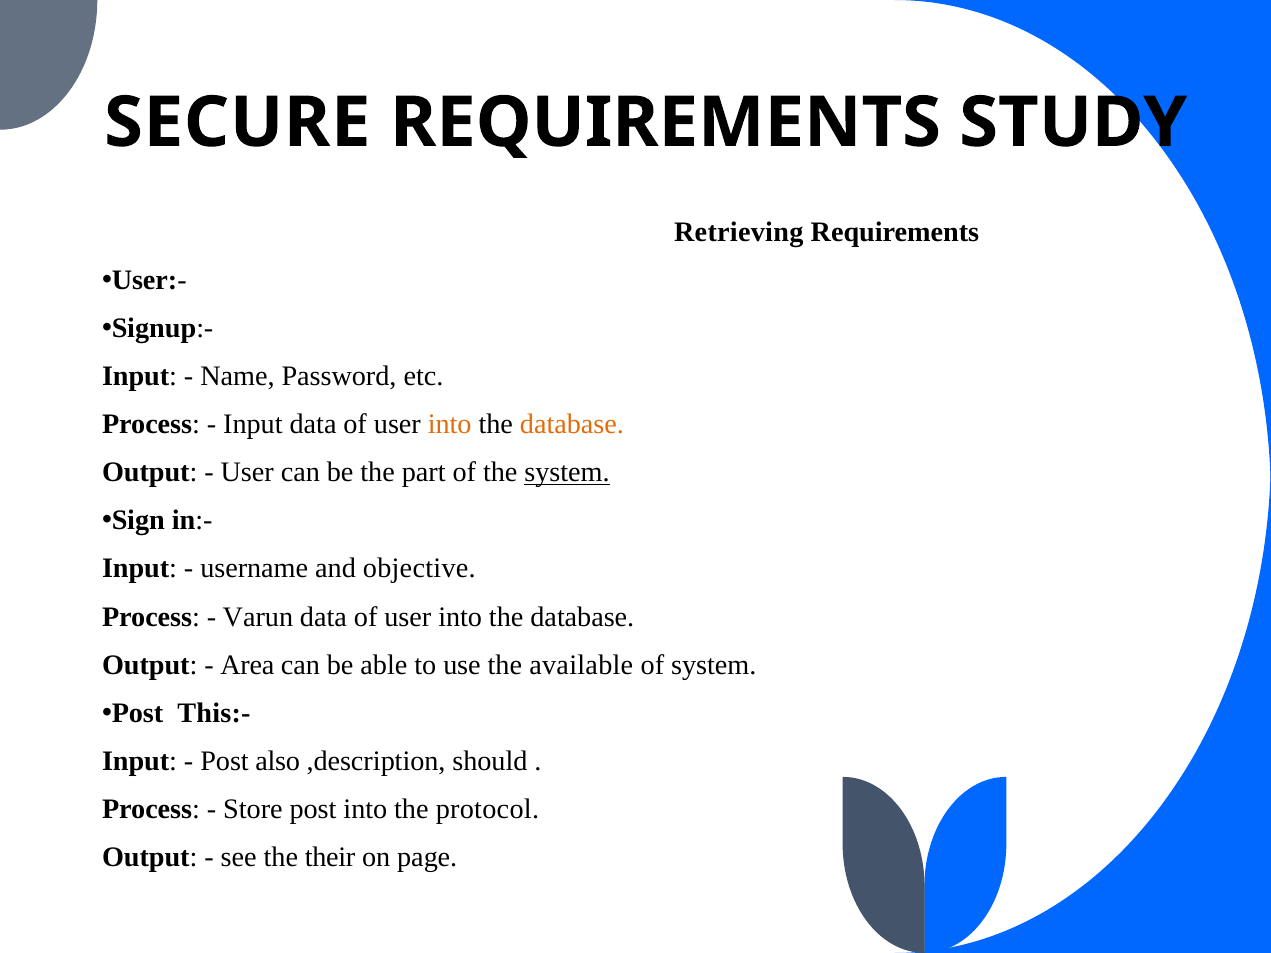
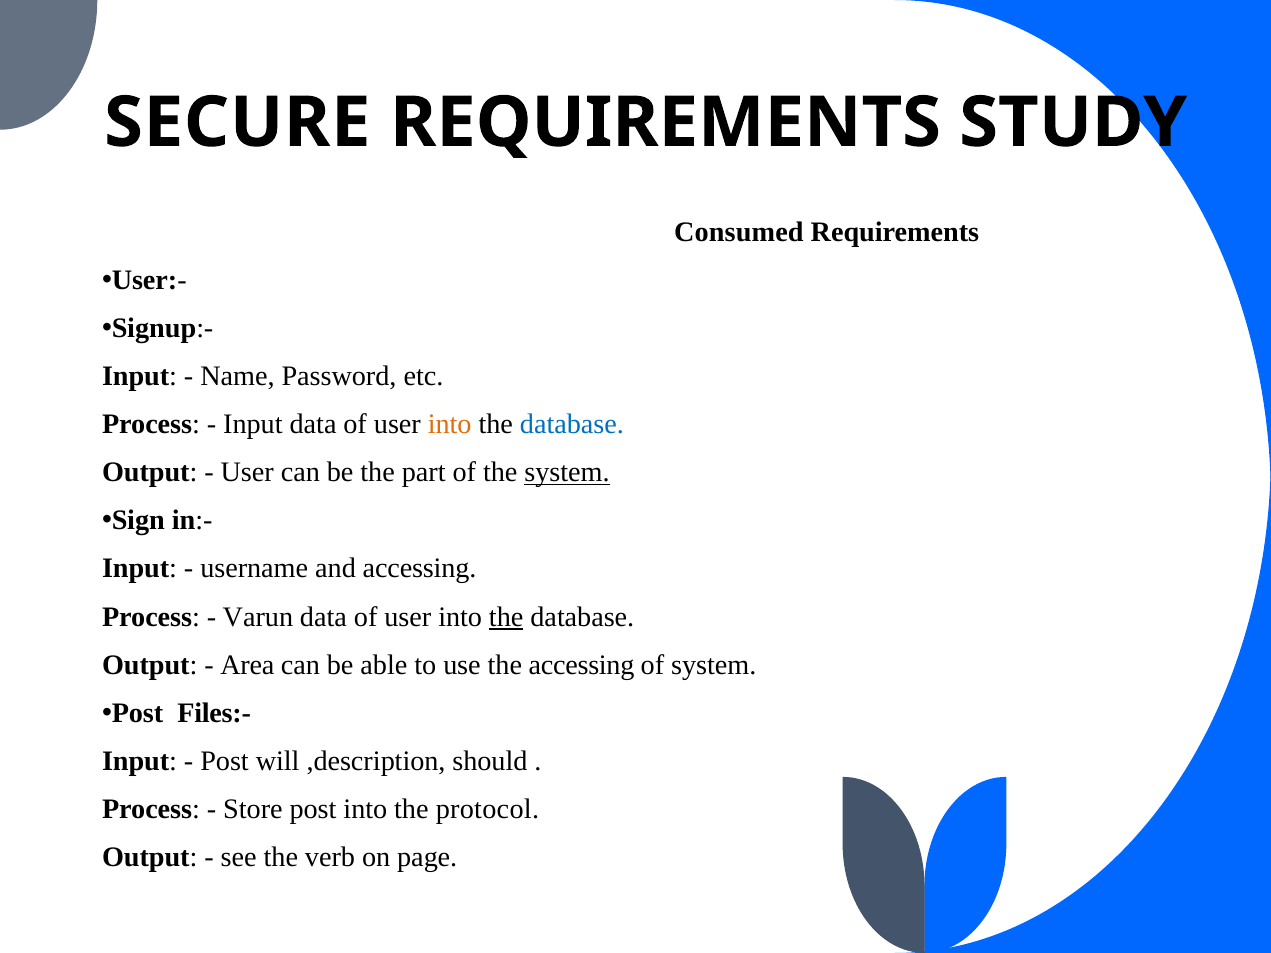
Retrieving: Retrieving -> Consumed (739, 232)
database colour: orange -> blue (572, 424)
and objective: objective -> accessing (420, 569)
the underline: none -> present (506, 617)
the available: available -> accessing (582, 665)
This:-: This:- -> Files:- (214, 713)
also: also -> will (278, 761)
their: their -> verb (330, 858)
